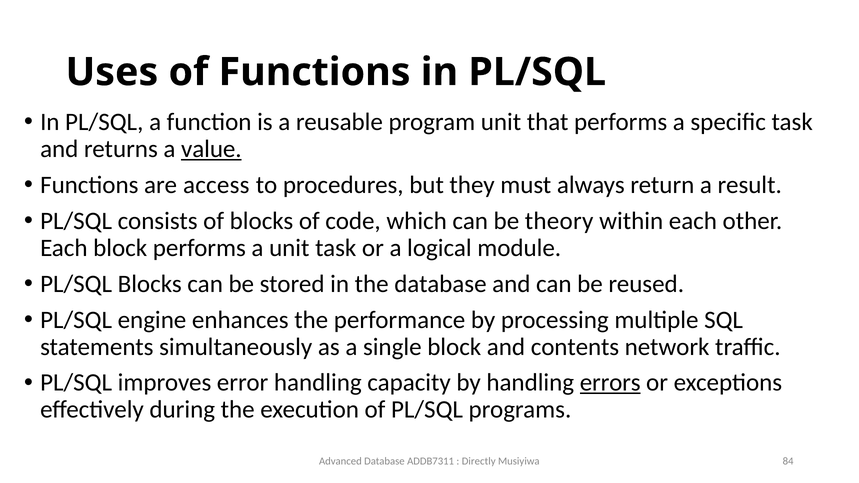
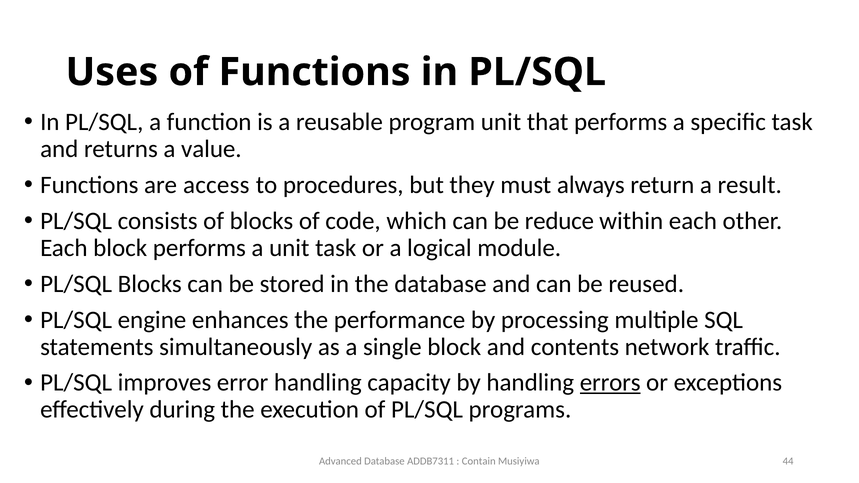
value underline: present -> none (211, 149)
theory: theory -> reduce (559, 221)
Directly: Directly -> Contain (479, 461)
84: 84 -> 44 (788, 461)
